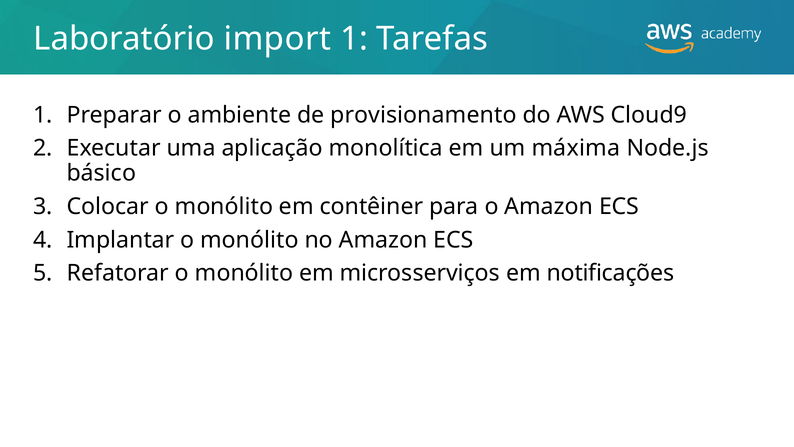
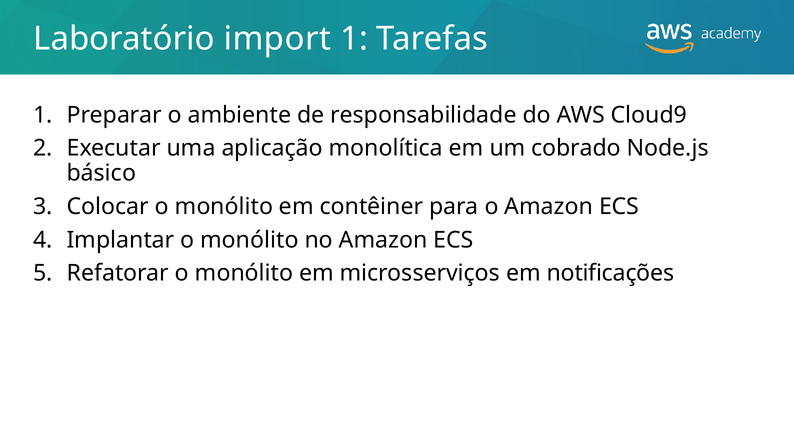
provisionamento: provisionamento -> responsabilidade (424, 115)
máxima: máxima -> cobrado (576, 148)
